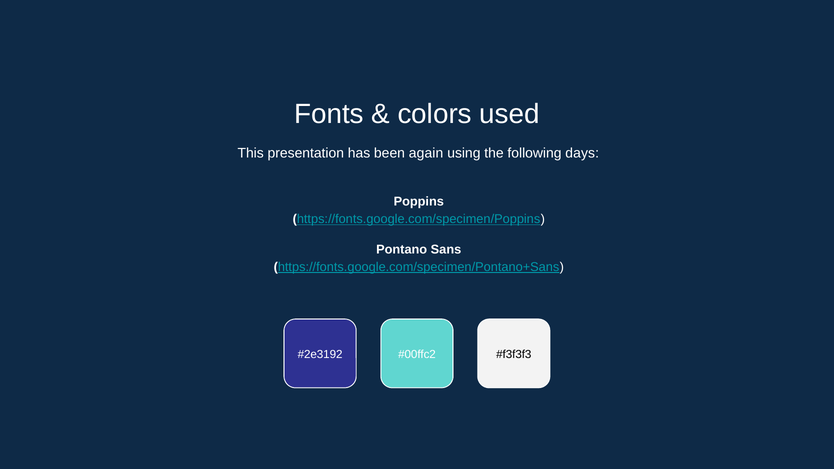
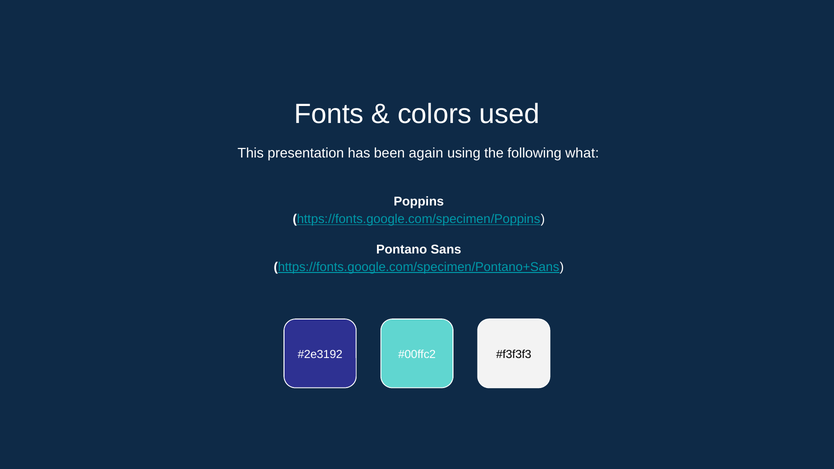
days: days -> what (582, 153)
